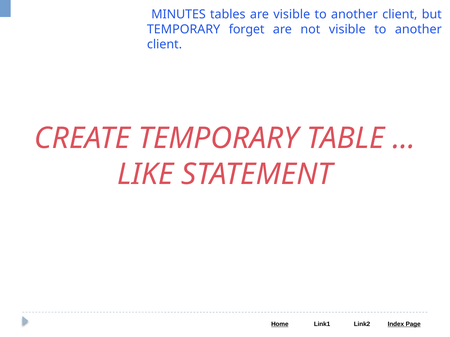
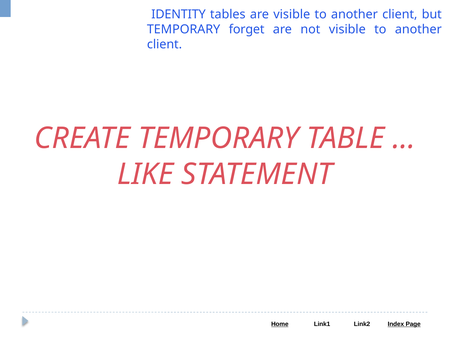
MINUTES: MINUTES -> IDENTITY (179, 14)
